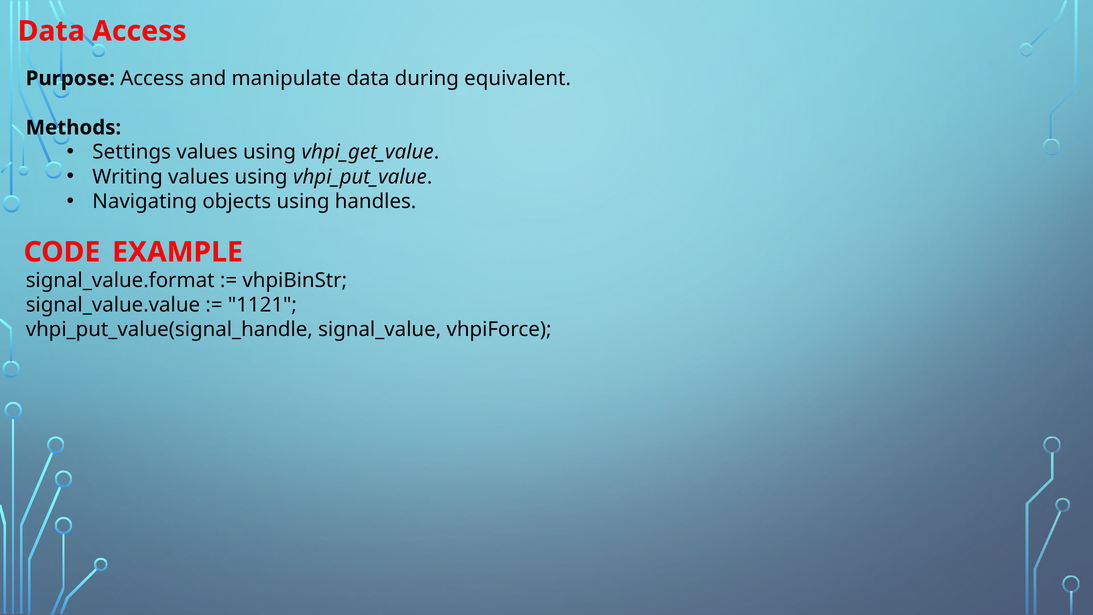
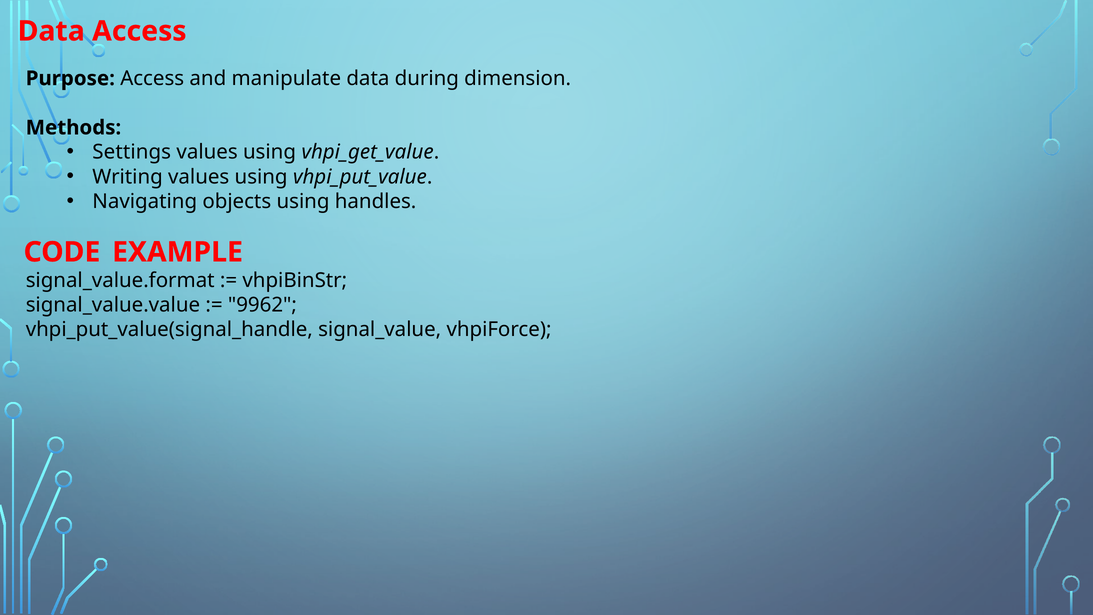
equivalent: equivalent -> dimension (518, 78)
1121: 1121 -> 9962 (262, 305)
